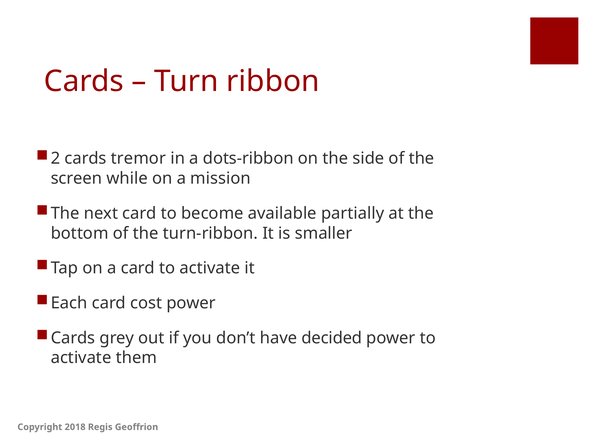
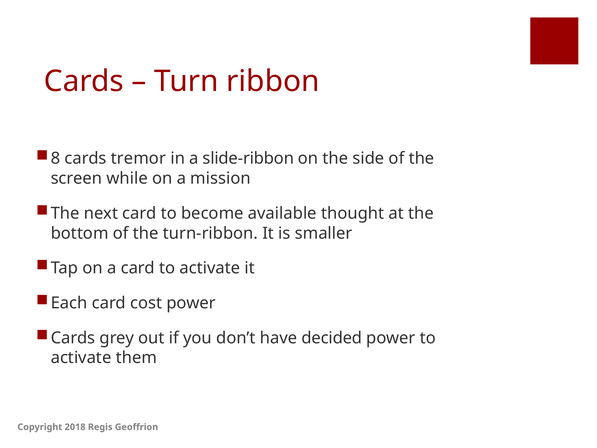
2: 2 -> 8 (55, 158)
dots-ribbon: dots-ribbon -> slide-ribbon (248, 158)
partially: partially -> thought (353, 213)
